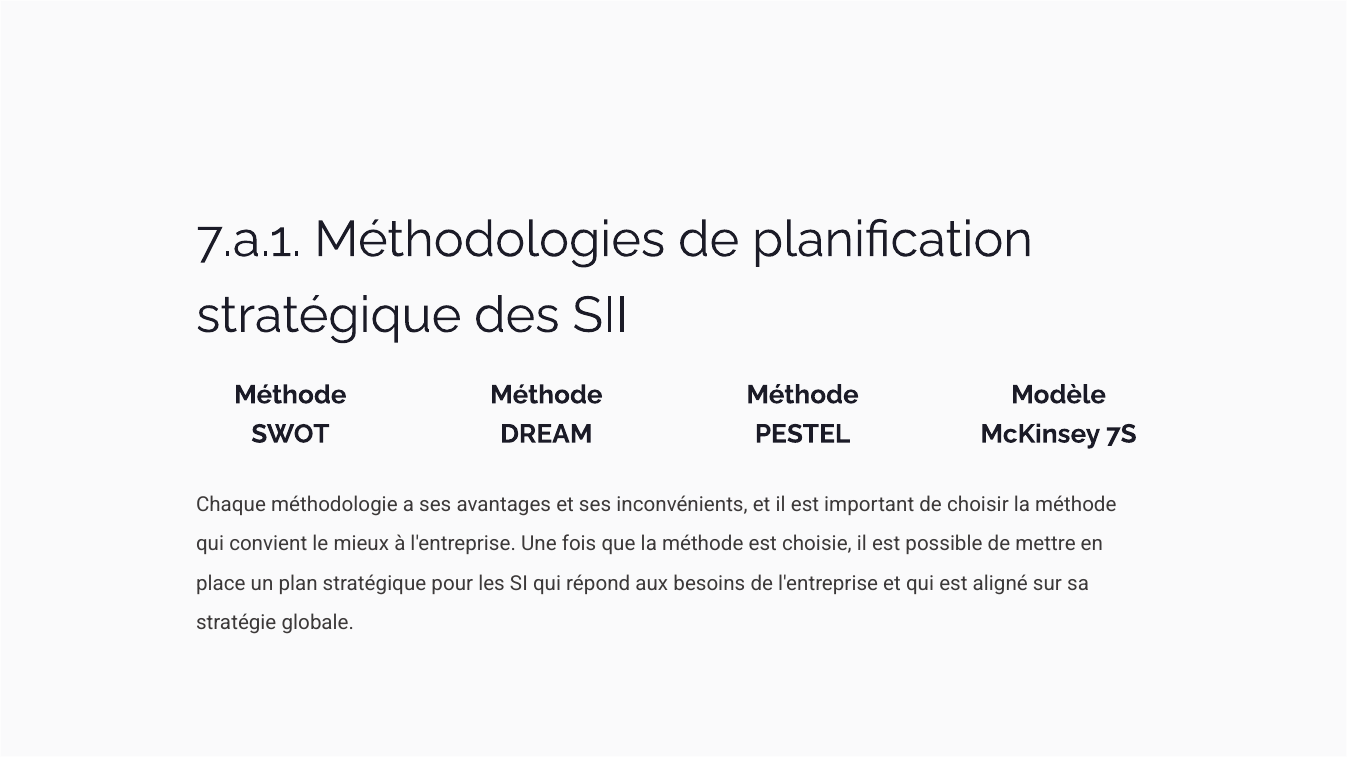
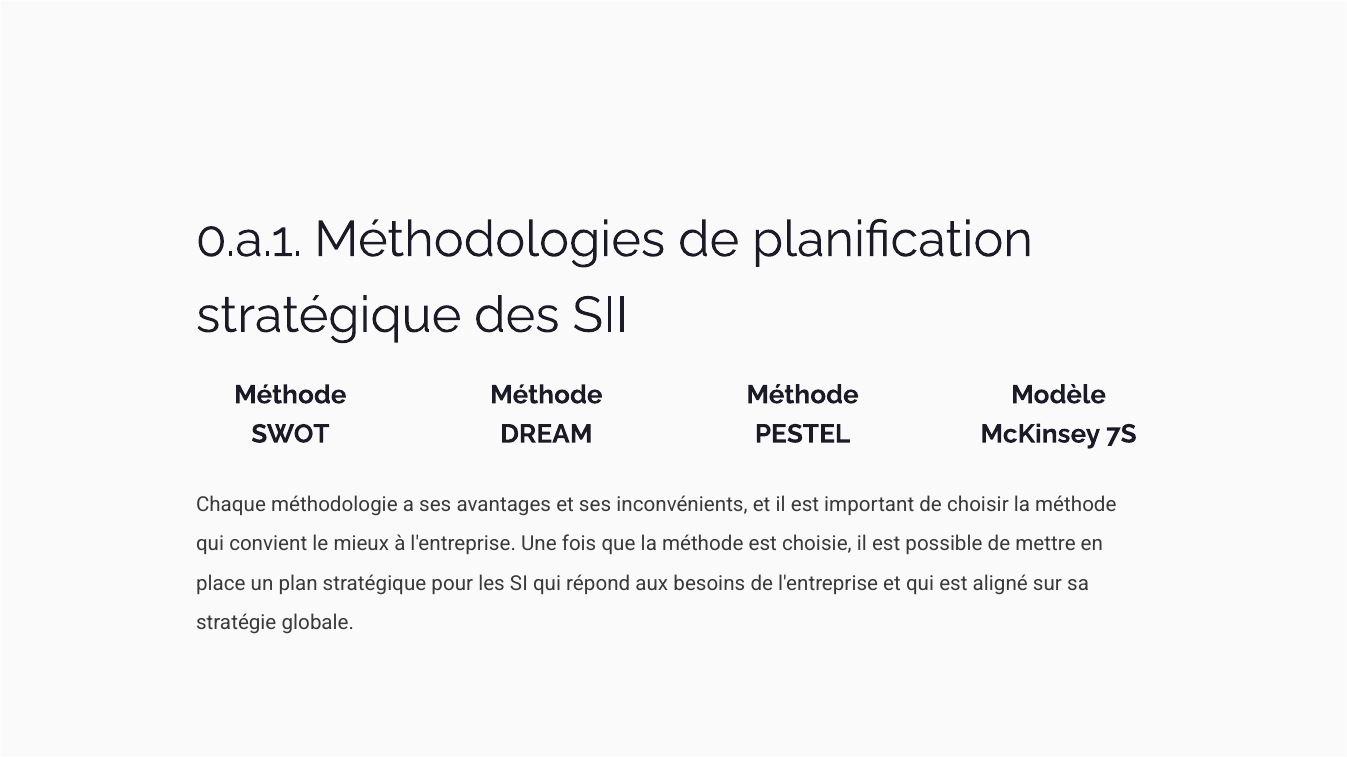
7.a.1: 7.a.1 -> 0.a.1 (249, 240)
